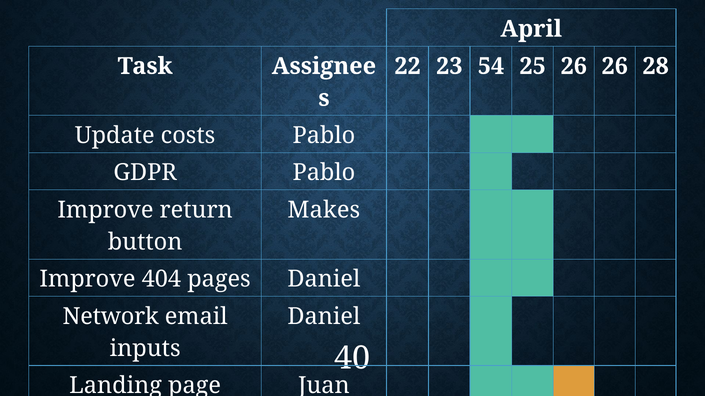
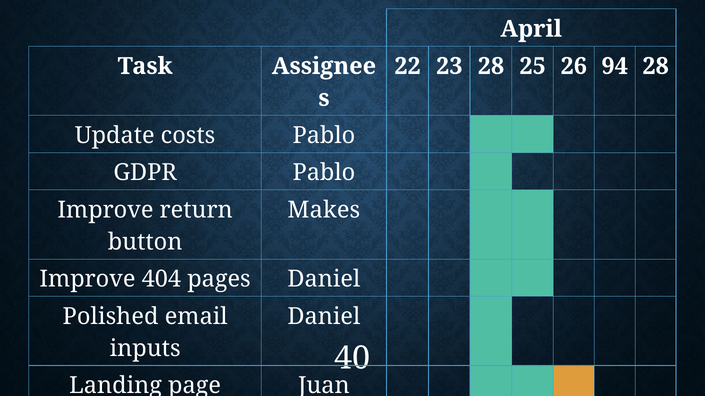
23 54: 54 -> 28 (491, 66)
26 26: 26 -> 94 (615, 66)
Network: Network -> Polished (111, 317)
